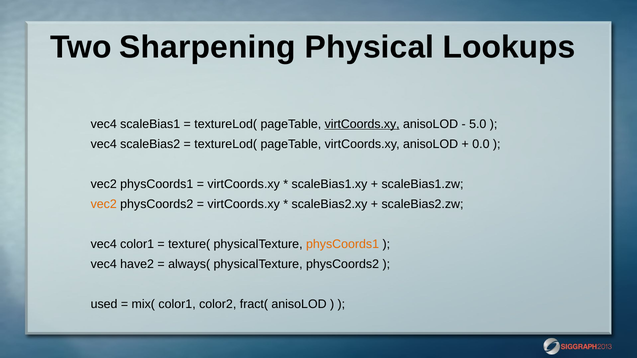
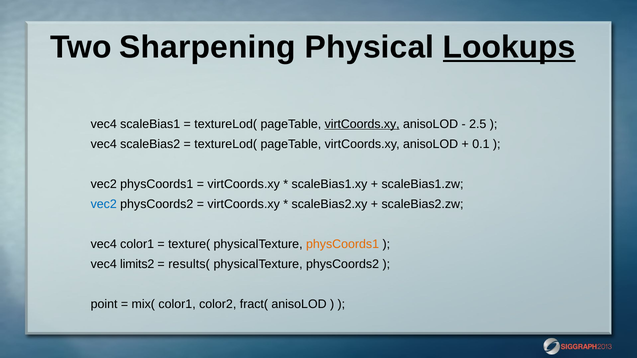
Lookups underline: none -> present (509, 47)
5.0: 5.0 -> 2.5 (478, 124)
0.0: 0.0 -> 0.1 (481, 144)
vec2 colour: orange -> blue (104, 204)
have2: have2 -> limits2 (137, 264)
always(: always( -> results( (189, 264)
used: used -> point (104, 304)
